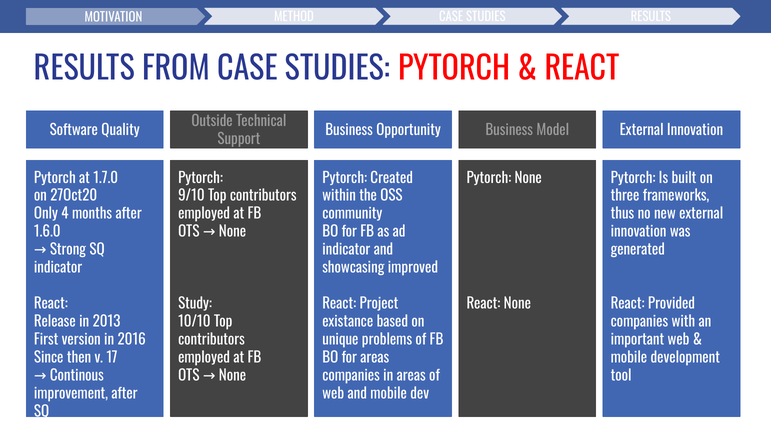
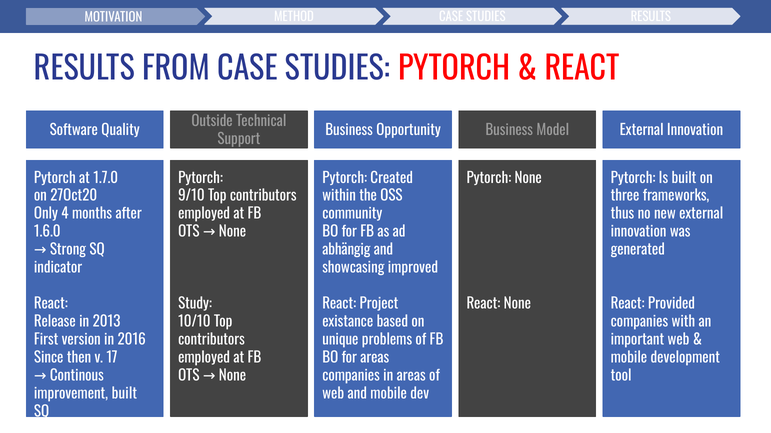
indicator: indicator -> abhängig (346, 250)
improvement after: after -> built (124, 394)
